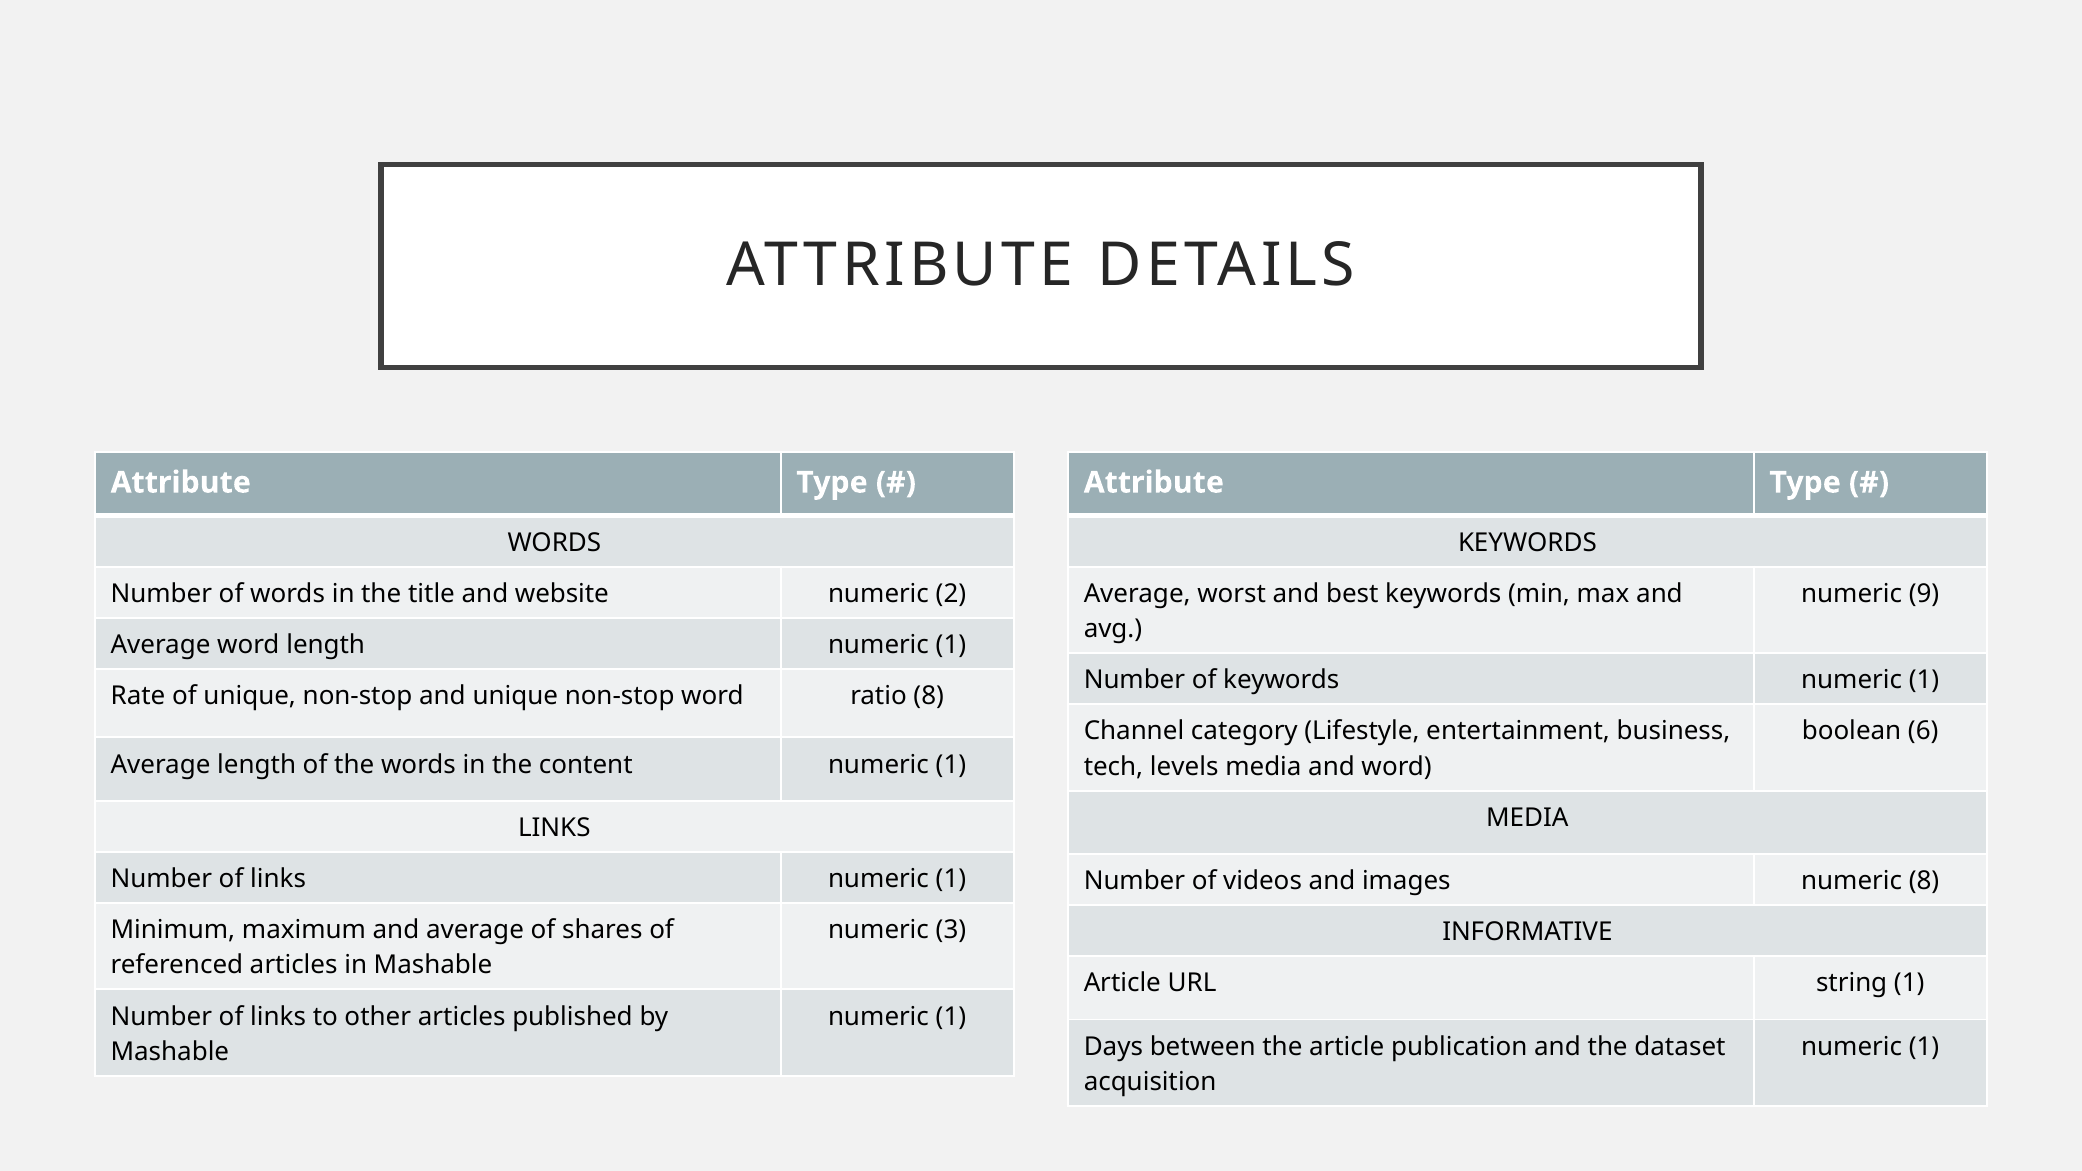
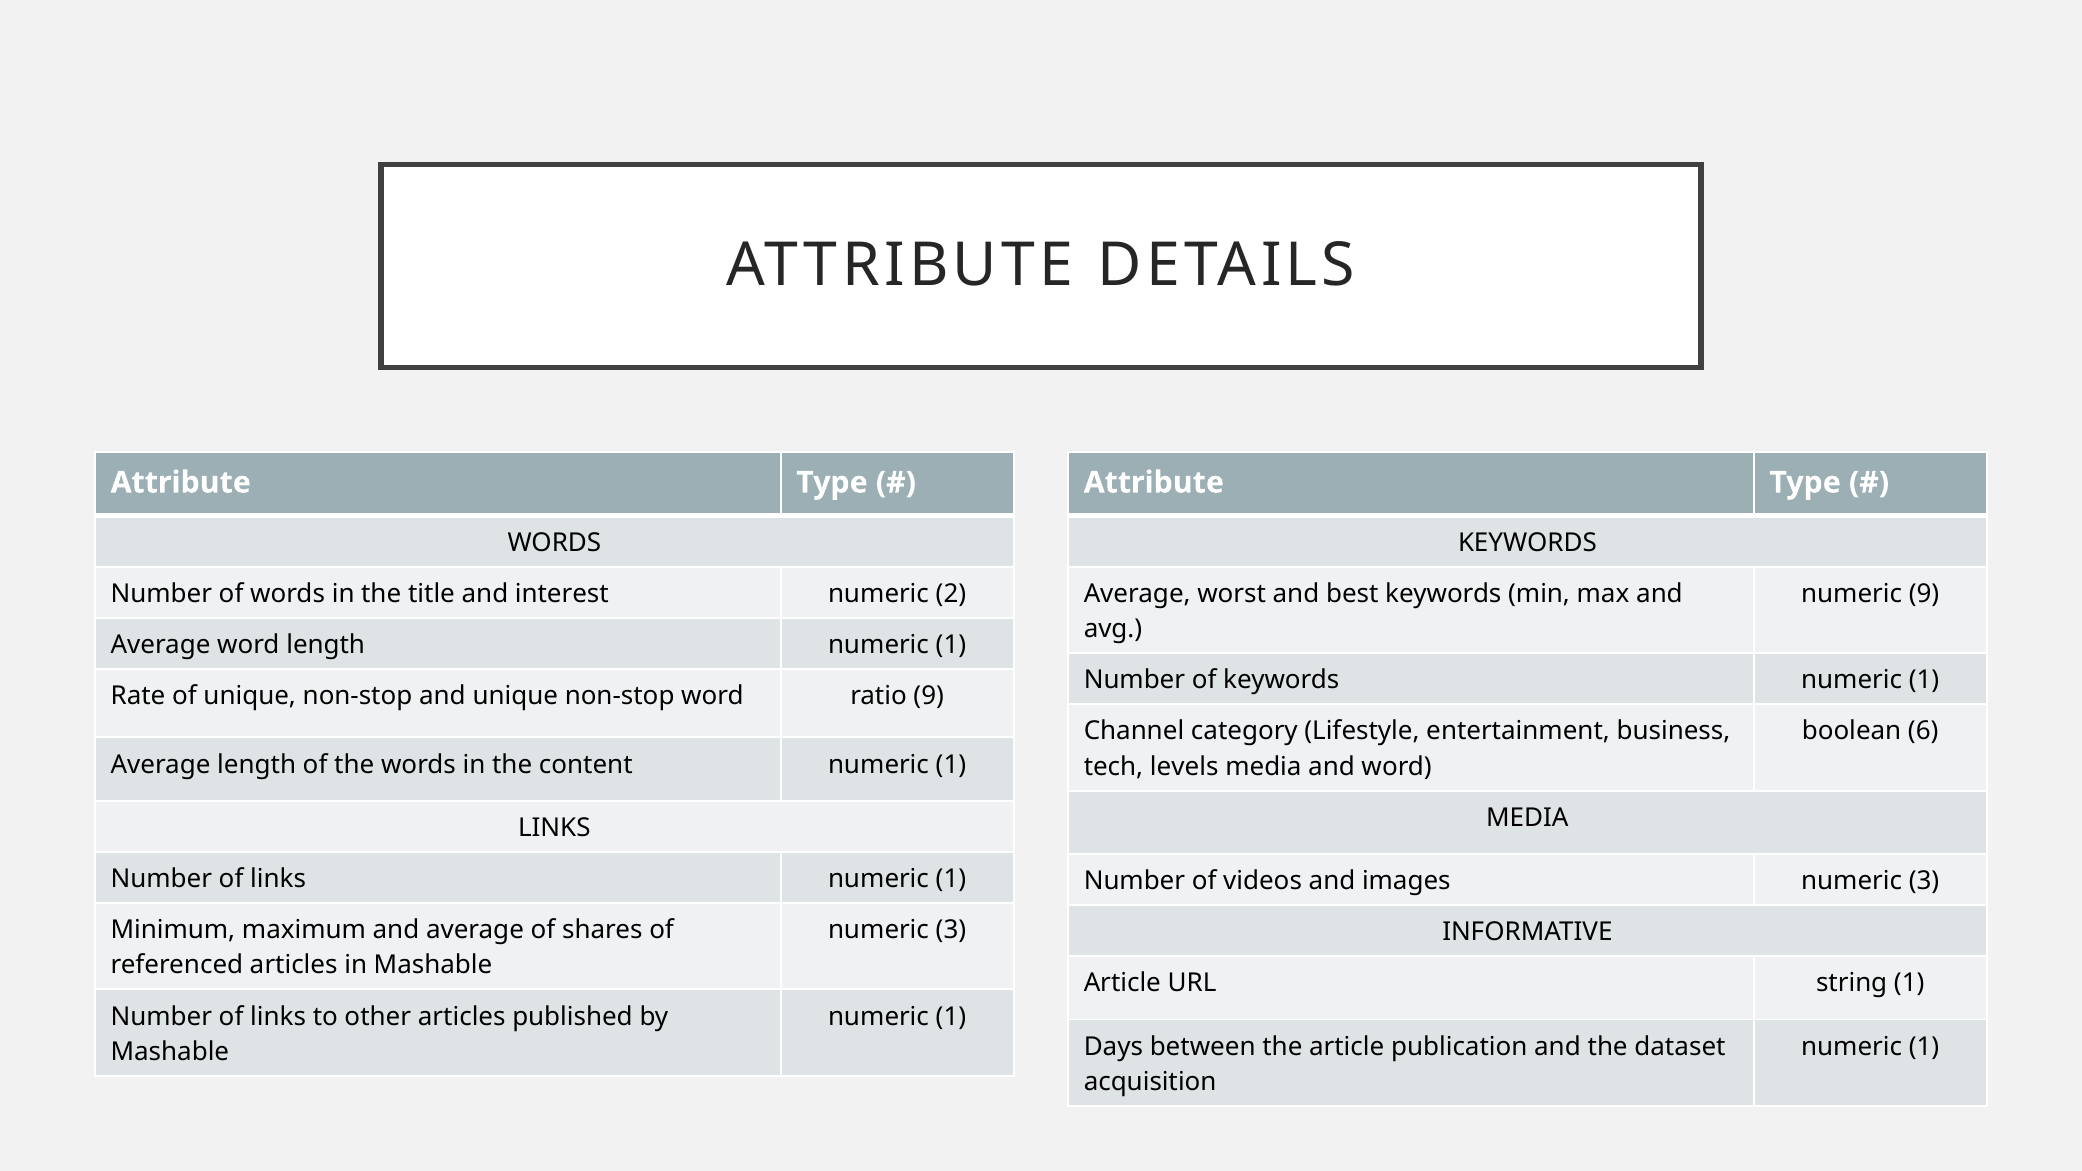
website: website -> interest (562, 594)
ratio 8: 8 -> 9 (929, 696)
images numeric 8: 8 -> 3 (1924, 881)
